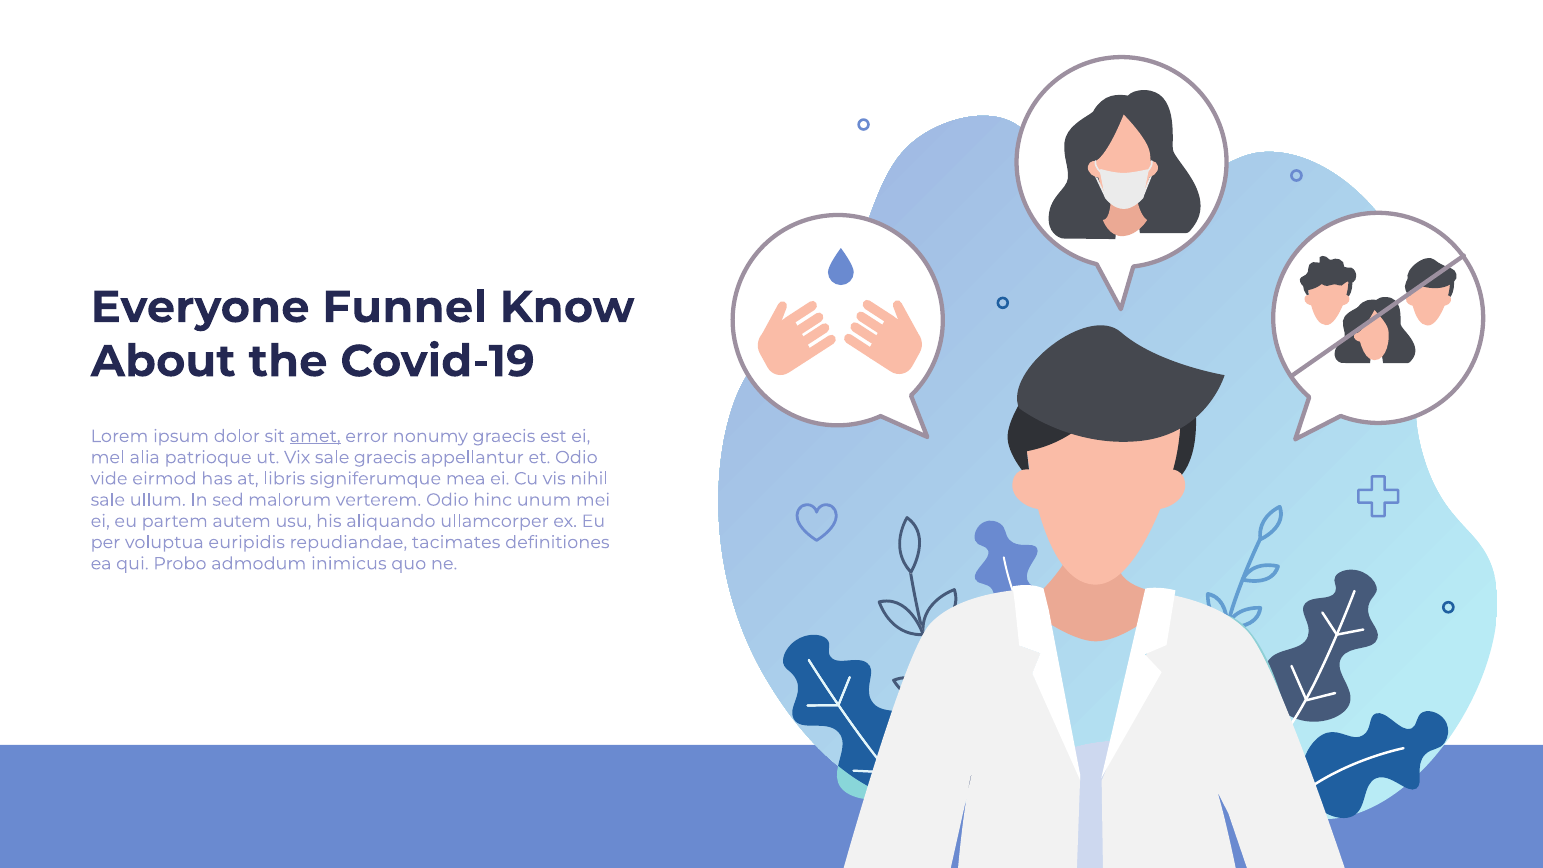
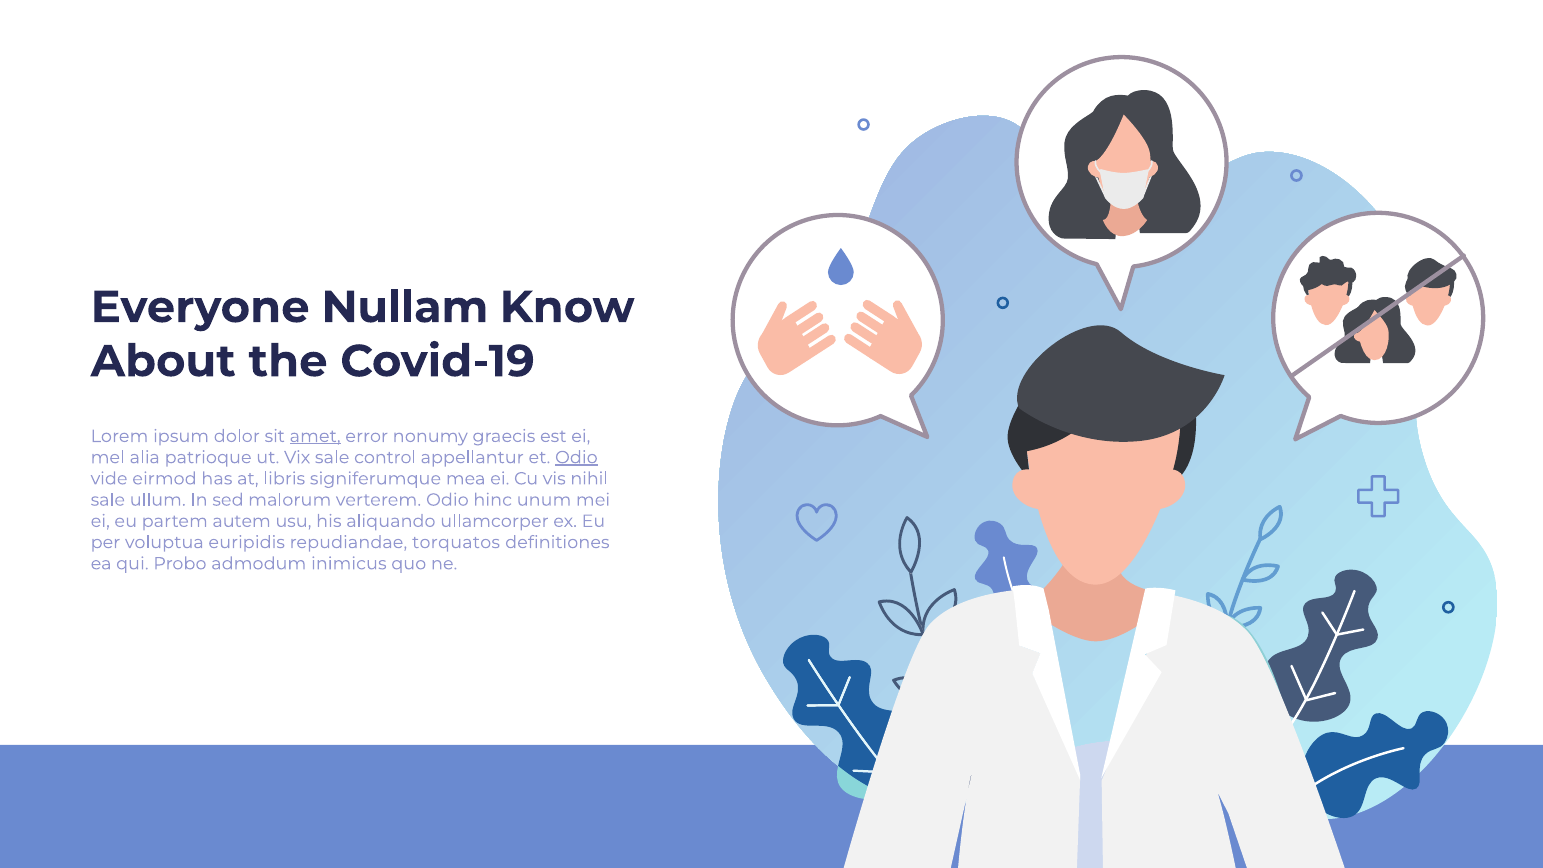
Funnel: Funnel -> Nullam (405, 307)
sale graecis: graecis -> control (385, 457)
Odio underline: none -> present (576, 457)
tacimates: tacimates -> torquatos (456, 542)
